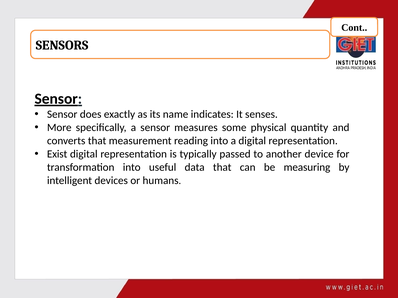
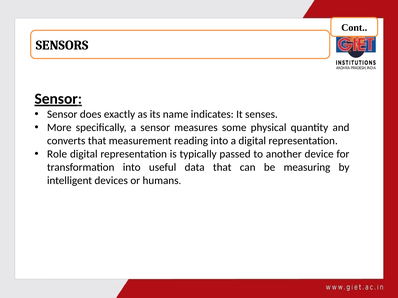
Exist: Exist -> Role (57, 154)
